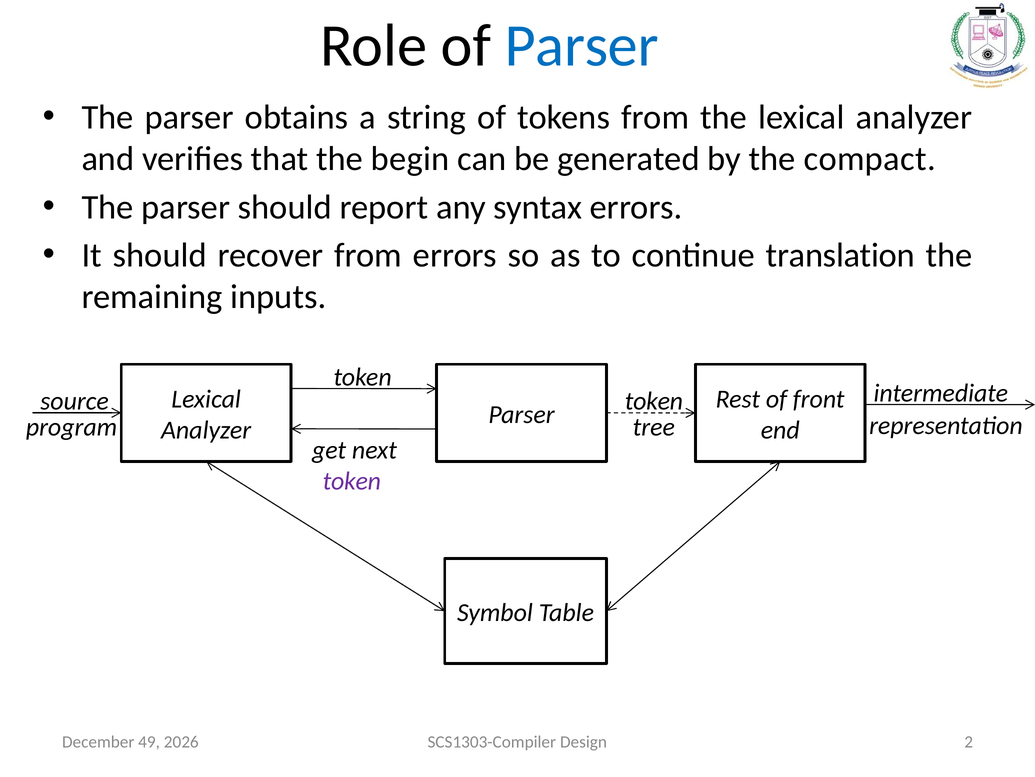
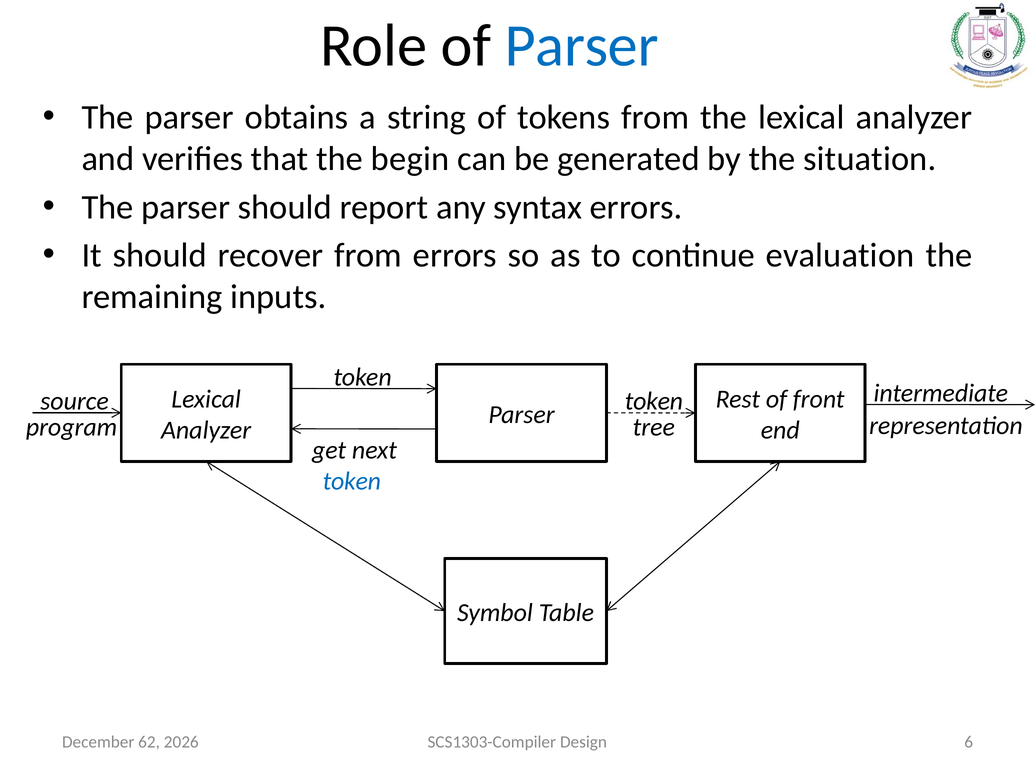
compact: compact -> situation (870, 159)
translation: translation -> evaluation (840, 255)
token colour: purple -> blue (352, 481)
49: 49 -> 62 (149, 741)
2: 2 -> 6 (969, 741)
